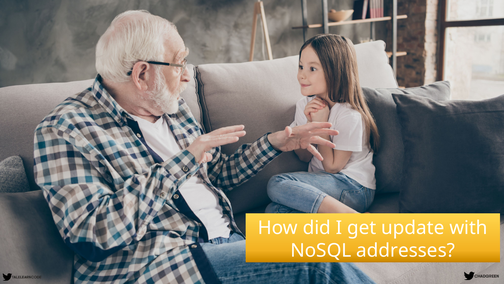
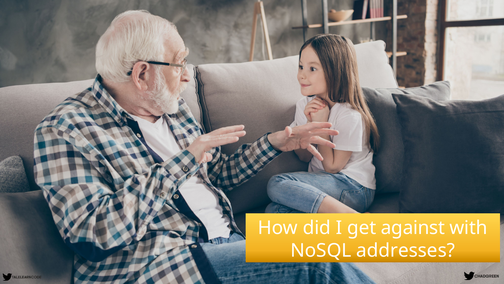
update: update -> against (413, 227)
